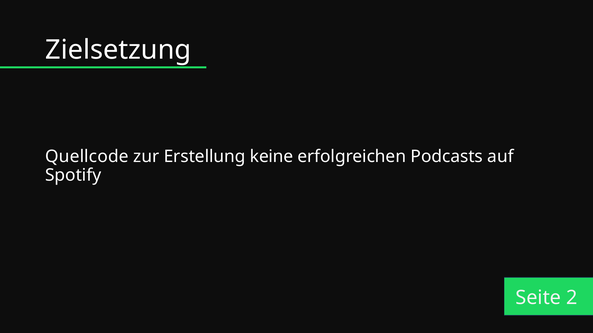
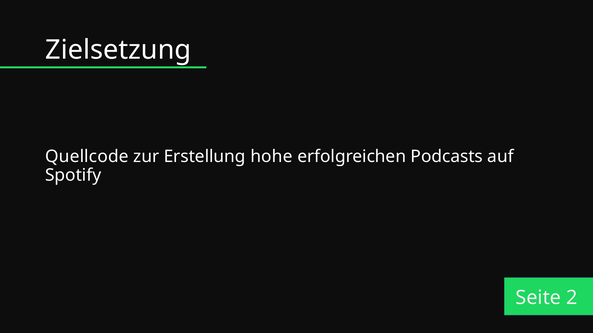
keine: keine -> hohe (271, 157)
